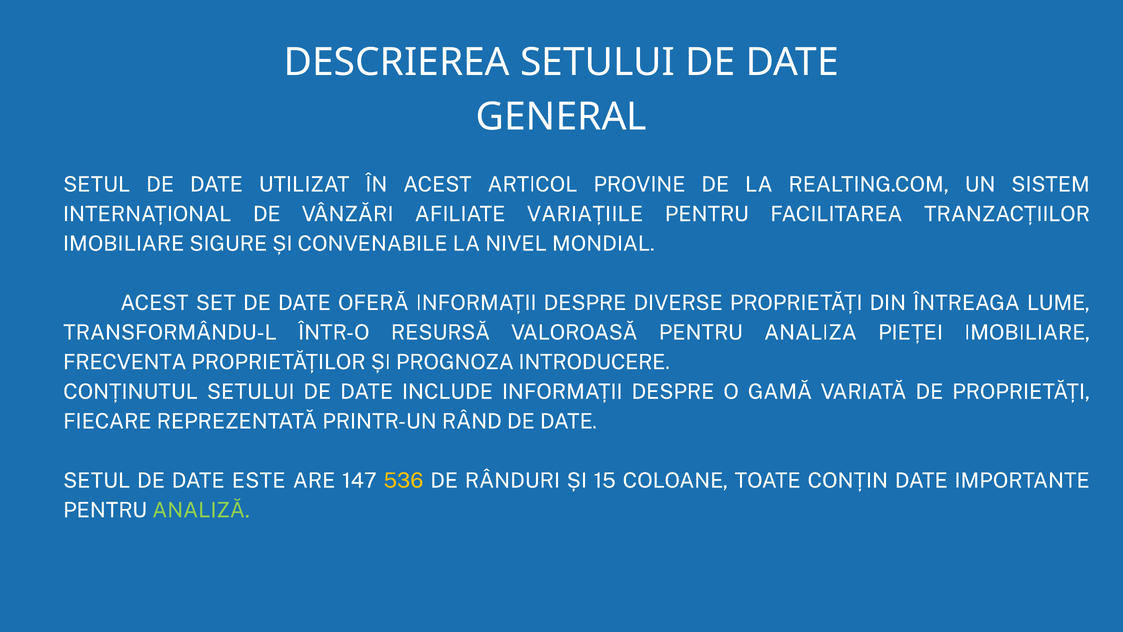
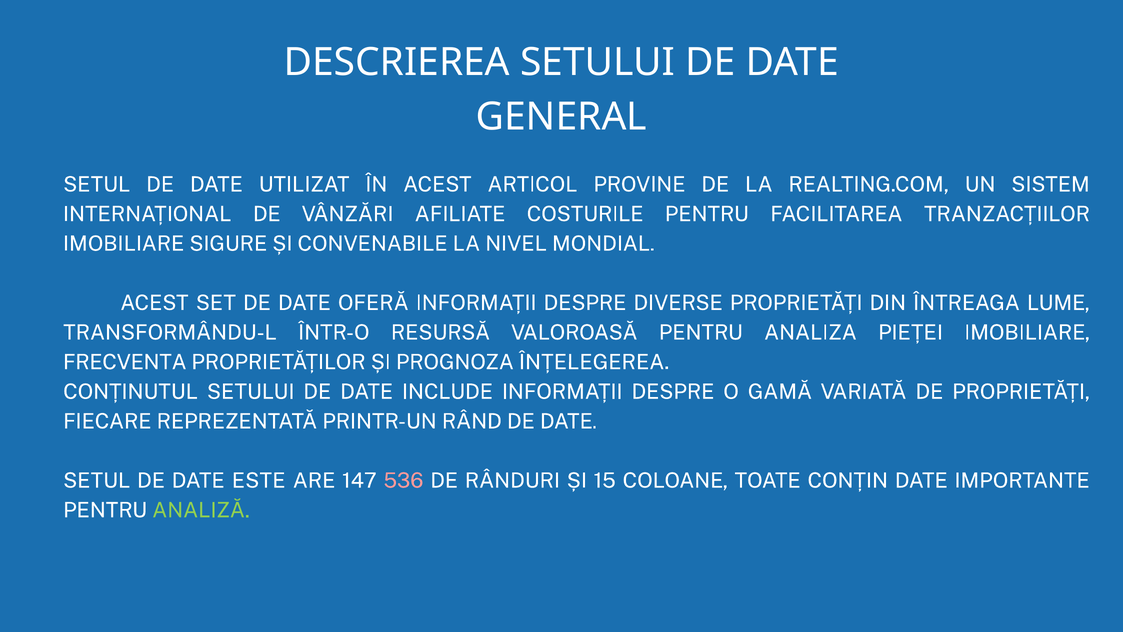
VARIAȚIILE: VARIAȚIILE -> COSTURILE (585, 214)
INTRODUCERE: INTRODUCERE -> ÎNȚELEGEREA (594, 362)
536 colour: yellow -> pink (403, 480)
